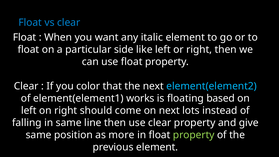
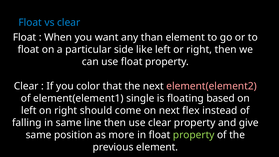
italic: italic -> than (152, 37)
element(element2 colour: light blue -> pink (212, 86)
works: works -> single (140, 98)
lots: lots -> flex (191, 111)
